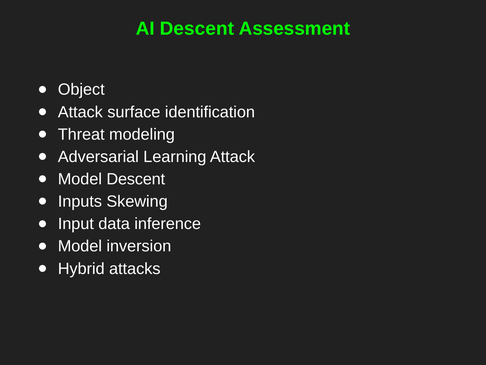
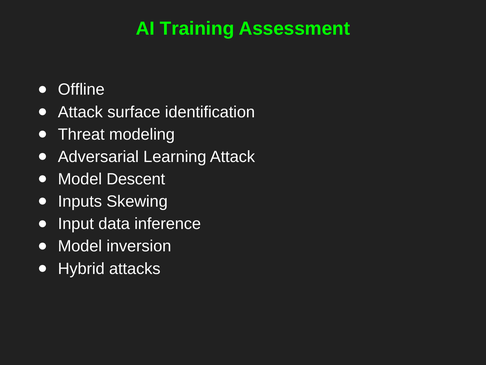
AI Descent: Descent -> Training (197, 29)
Object: Object -> Offline (81, 89)
